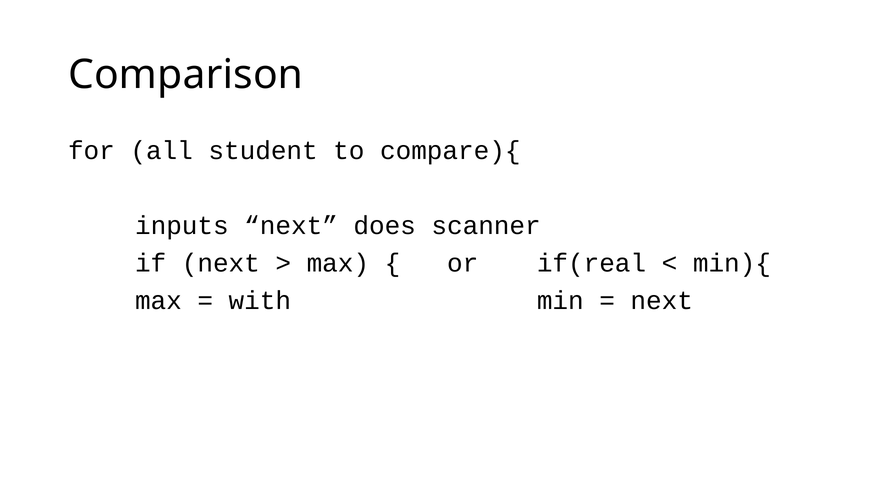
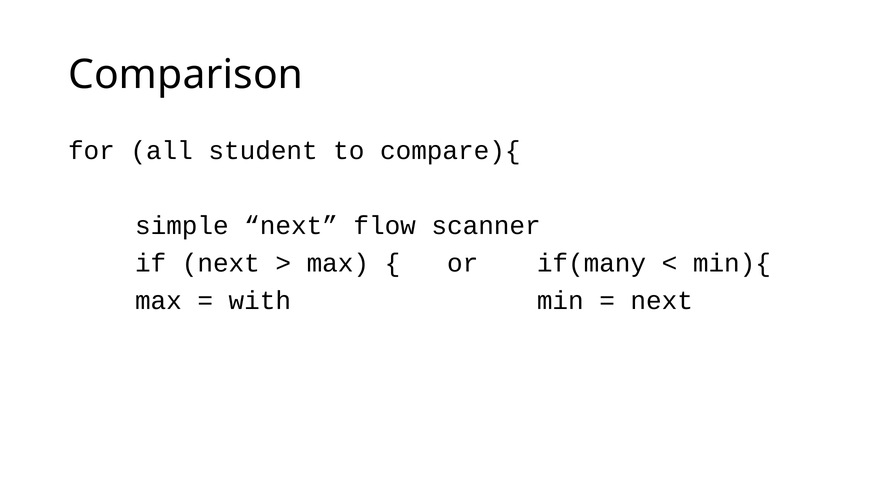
inputs: inputs -> simple (182, 226)
does: does -> flow (385, 226)
if(real: if(real -> if(many (591, 263)
